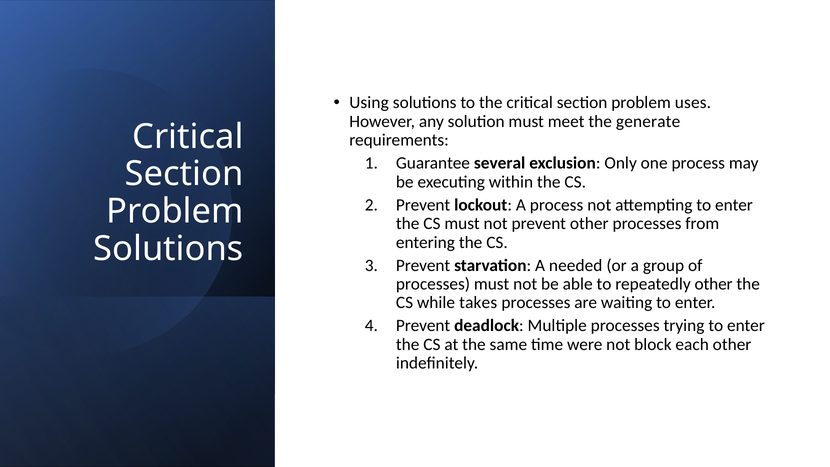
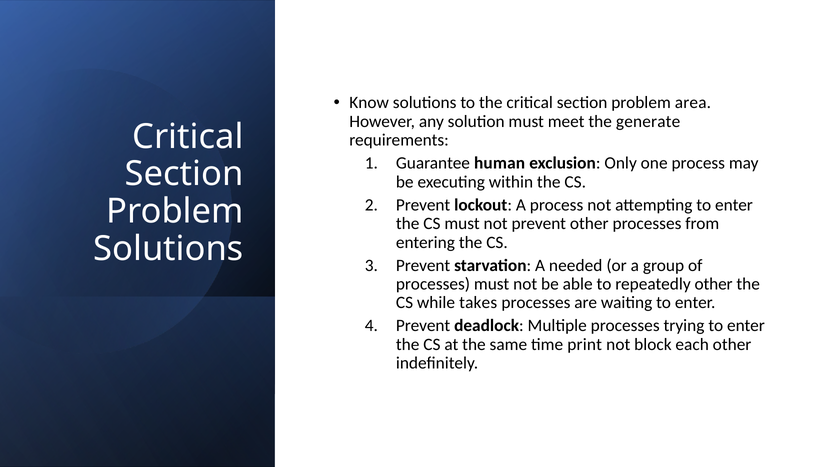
Using: Using -> Know (369, 103)
uses: uses -> area (693, 103)
several: several -> human (500, 163)
were: were -> print (585, 344)
